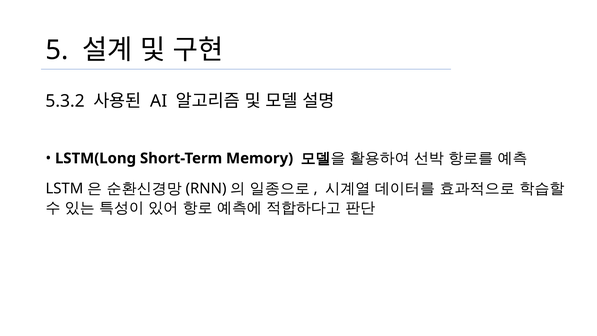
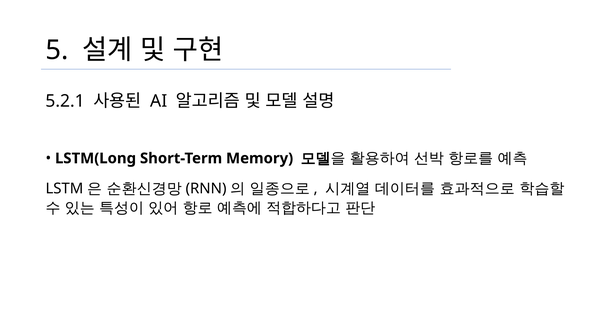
5.3.2: 5.3.2 -> 5.2.1 (65, 101)
